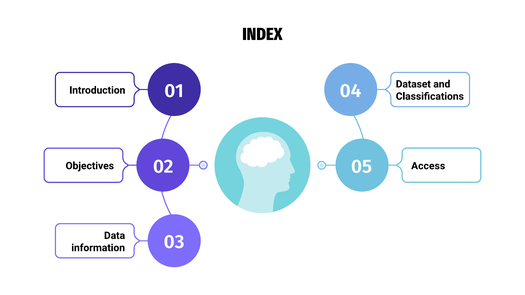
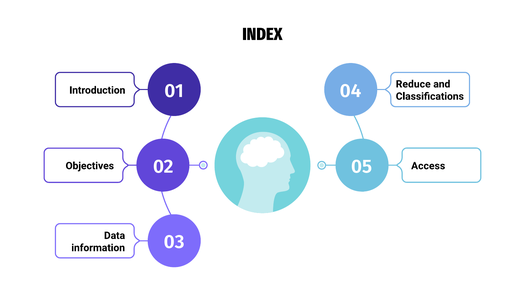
Dataset: Dataset -> Reduce (413, 84)
